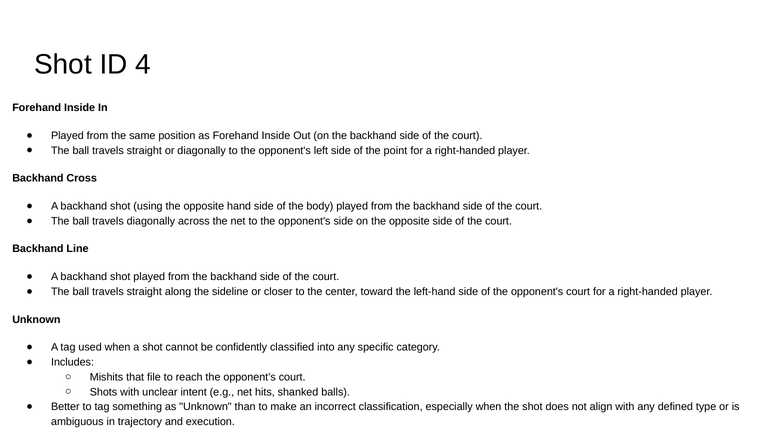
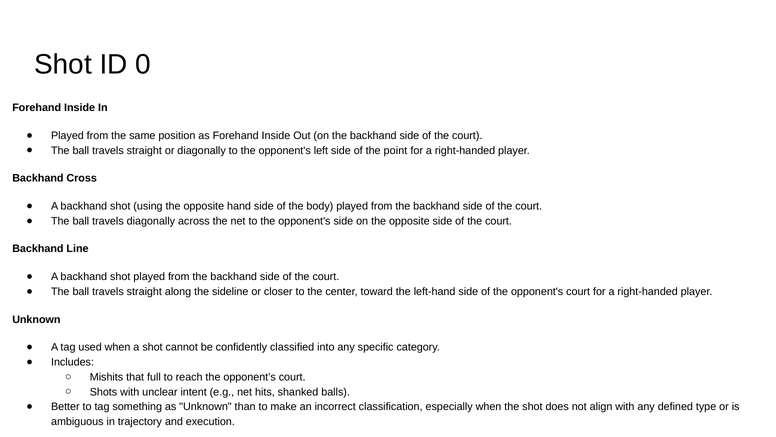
4: 4 -> 0 (143, 64)
file: file -> full (154, 377)
